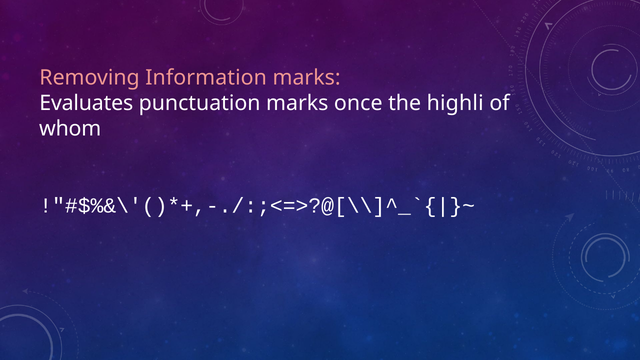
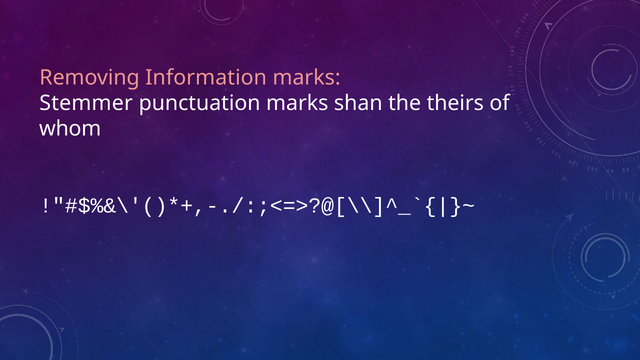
Evaluates: Evaluates -> Stemmer (86, 103)
once: once -> shan (358, 103)
highli: highli -> theirs (455, 103)
